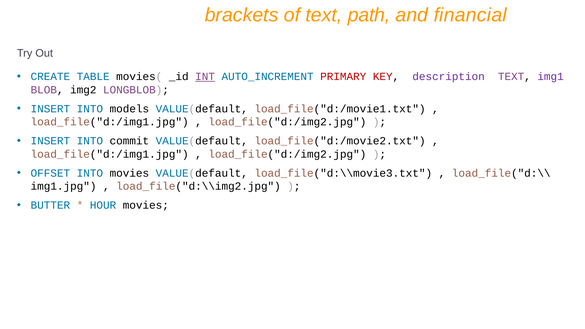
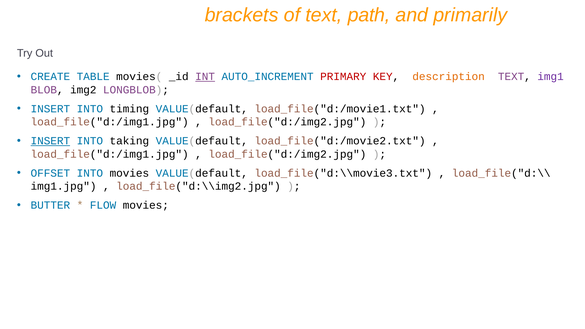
financial: financial -> primarily (470, 15)
description colour: purple -> orange (449, 77)
models: models -> timing (129, 109)
INSERT underline: none -> present (50, 141)
commit: commit -> taking (129, 141)
HOUR: HOUR -> FLOW (103, 205)
